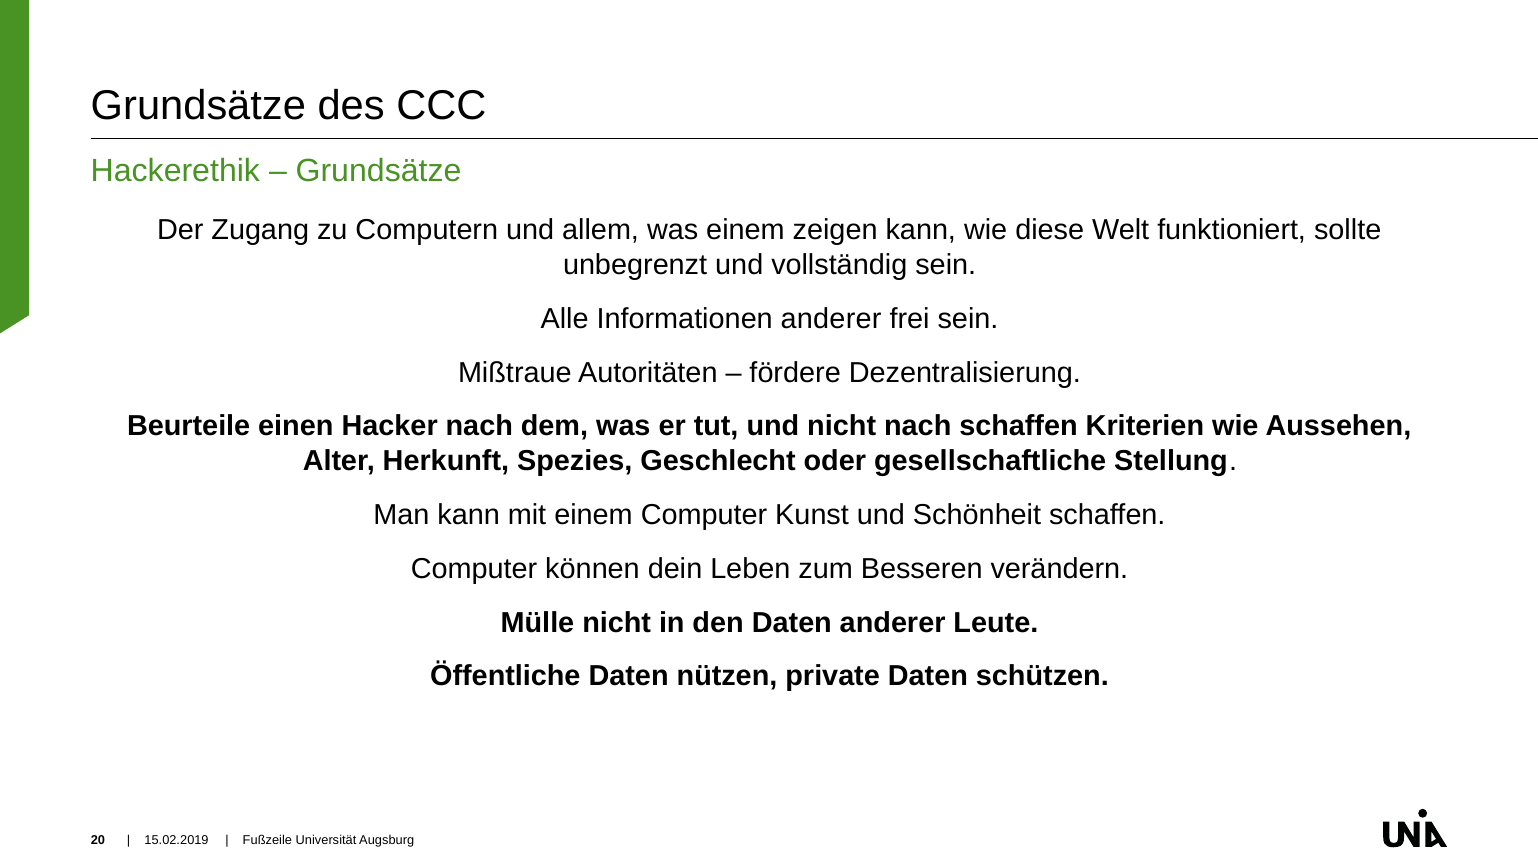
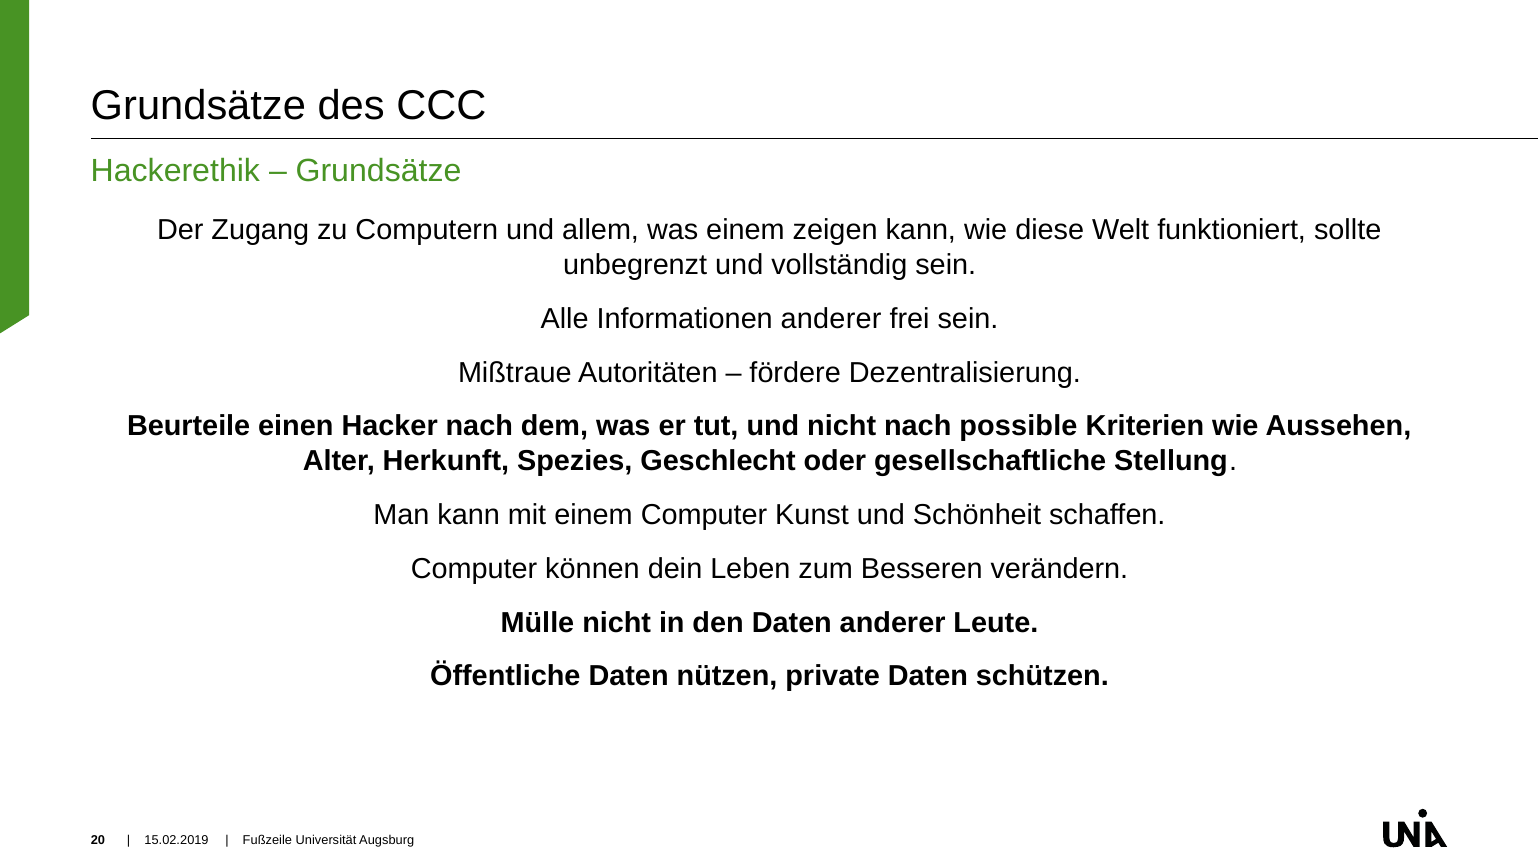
nach schaffen: schaffen -> possible (1018, 427)
